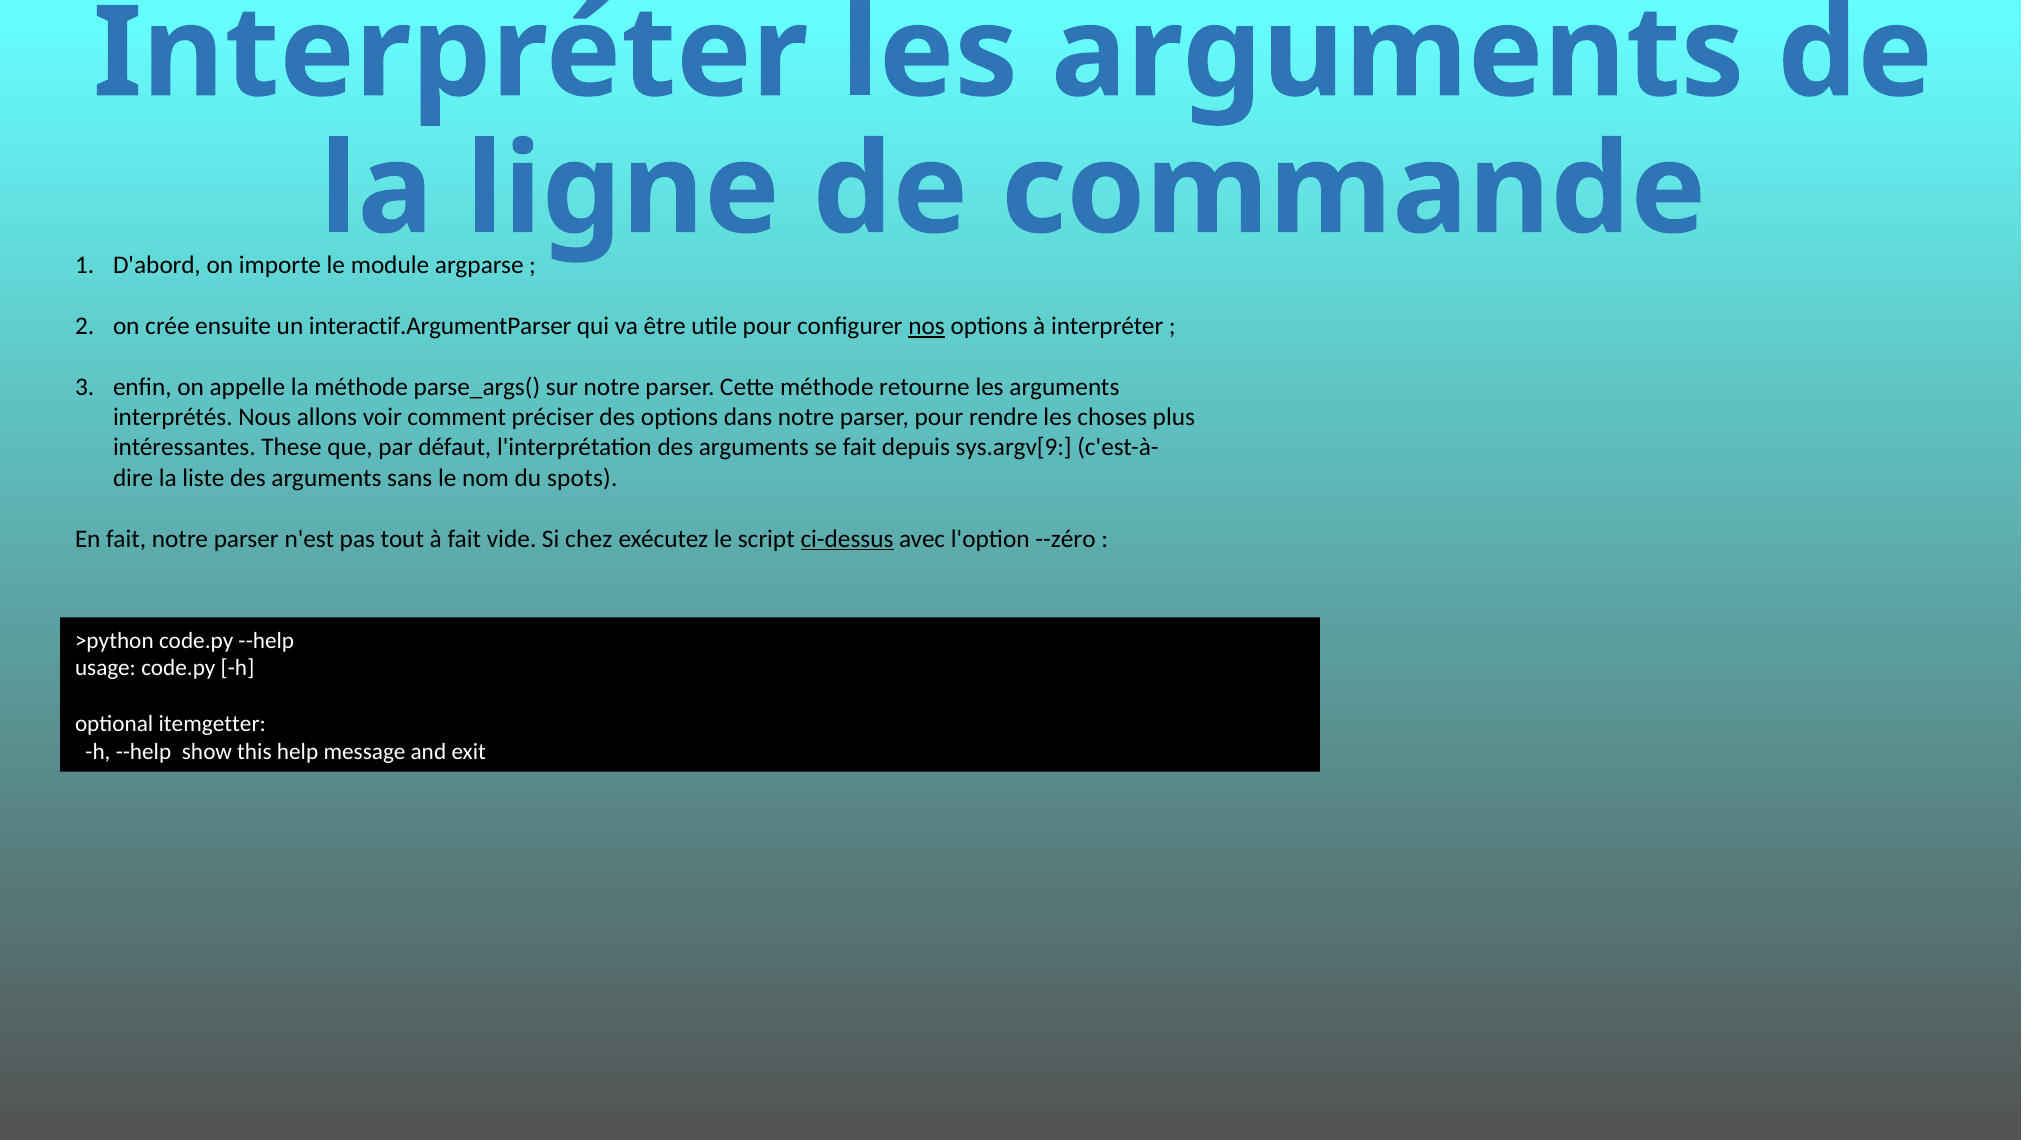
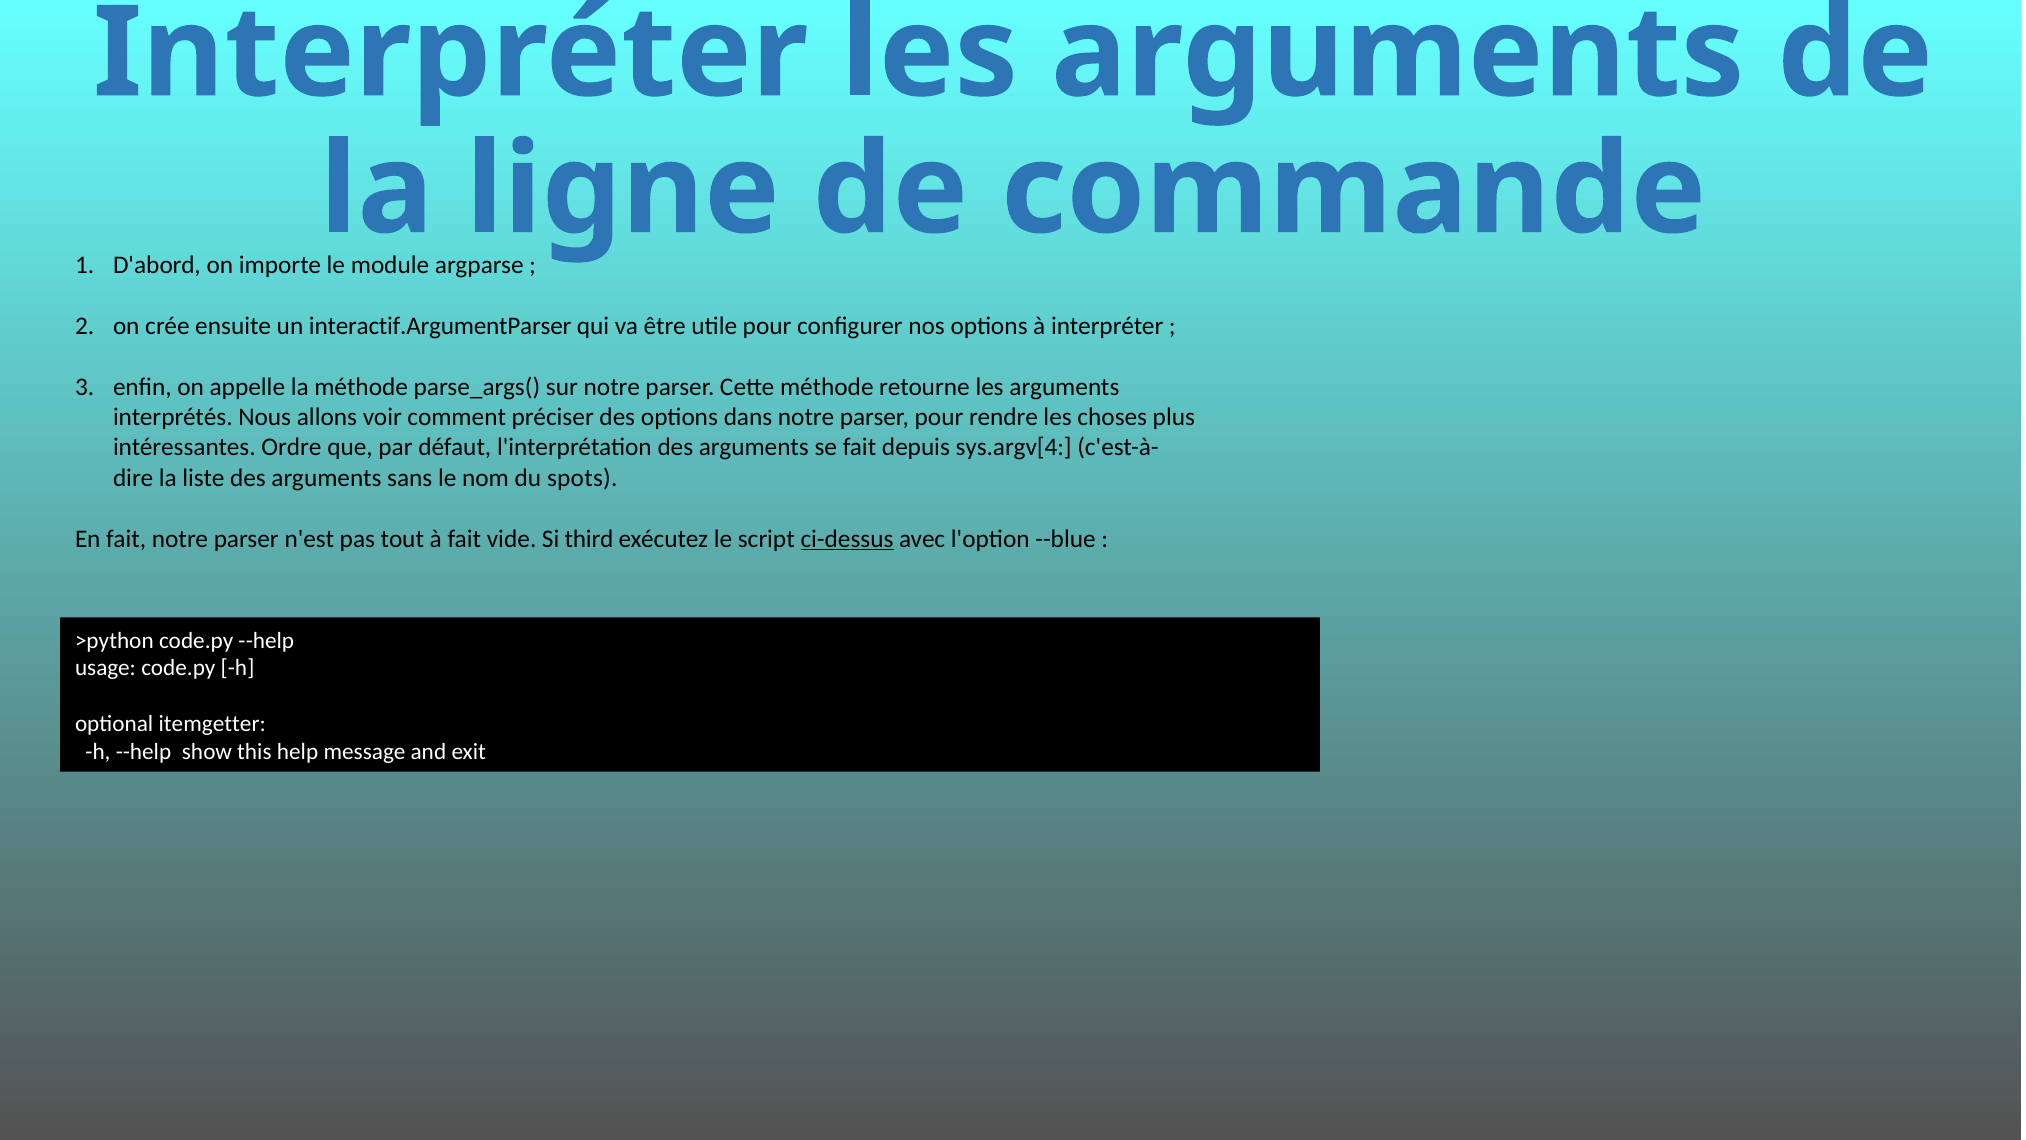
nos underline: present -> none (927, 326)
These: These -> Ordre (291, 447)
sys.argv[9: sys.argv[9 -> sys.argv[4 (1014, 447)
chez: chez -> third (589, 538)
--zéro: --zéro -> --blue (1065, 538)
